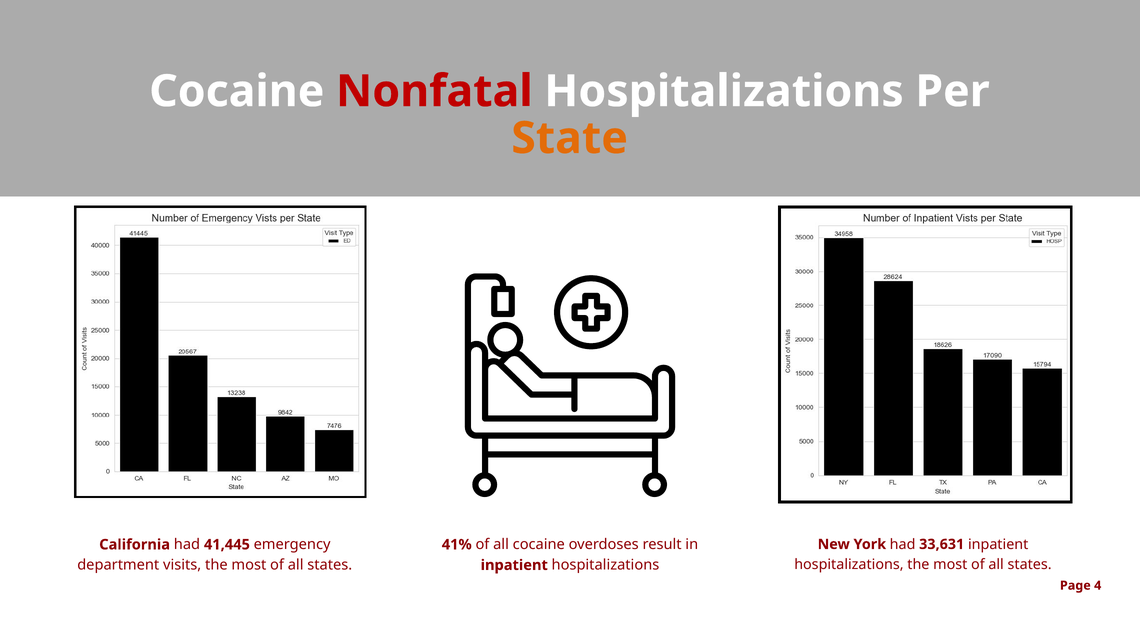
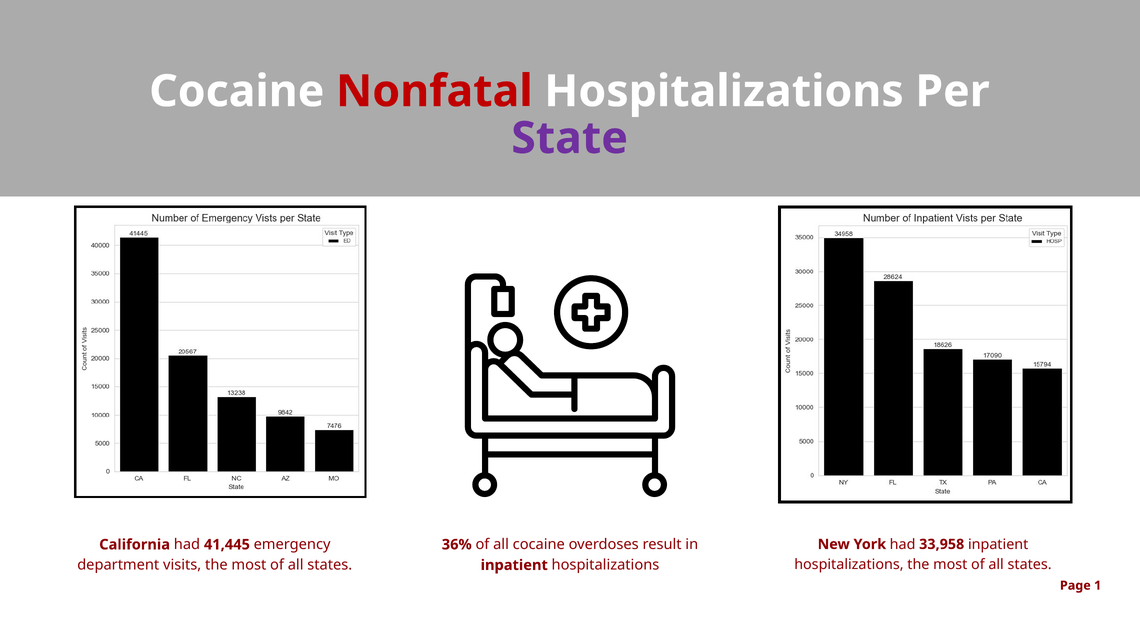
State colour: orange -> purple (570, 138)
33,631: 33,631 -> 33,958 (942, 544)
41%: 41% -> 36% (457, 545)
4: 4 -> 1 (1098, 586)
